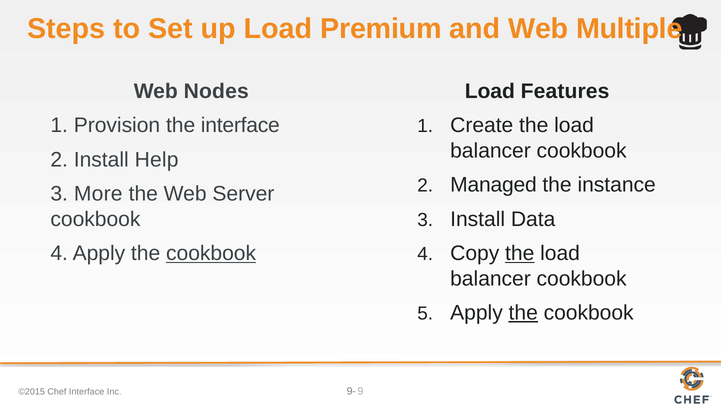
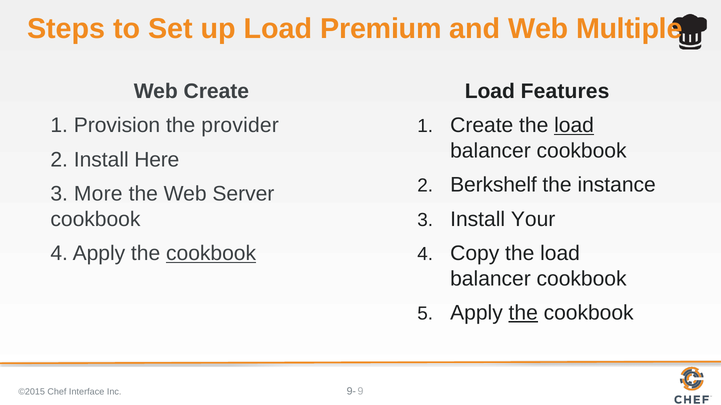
Web Nodes: Nodes -> Create (216, 91)
the interface: interface -> provider (240, 126)
load underline: none -> present (574, 126)
Help: Help -> Here (157, 160)
Managed: Managed -> Berkshelf (494, 185)
Data: Data -> Your (533, 219)
the underline: present -> none (520, 254)
